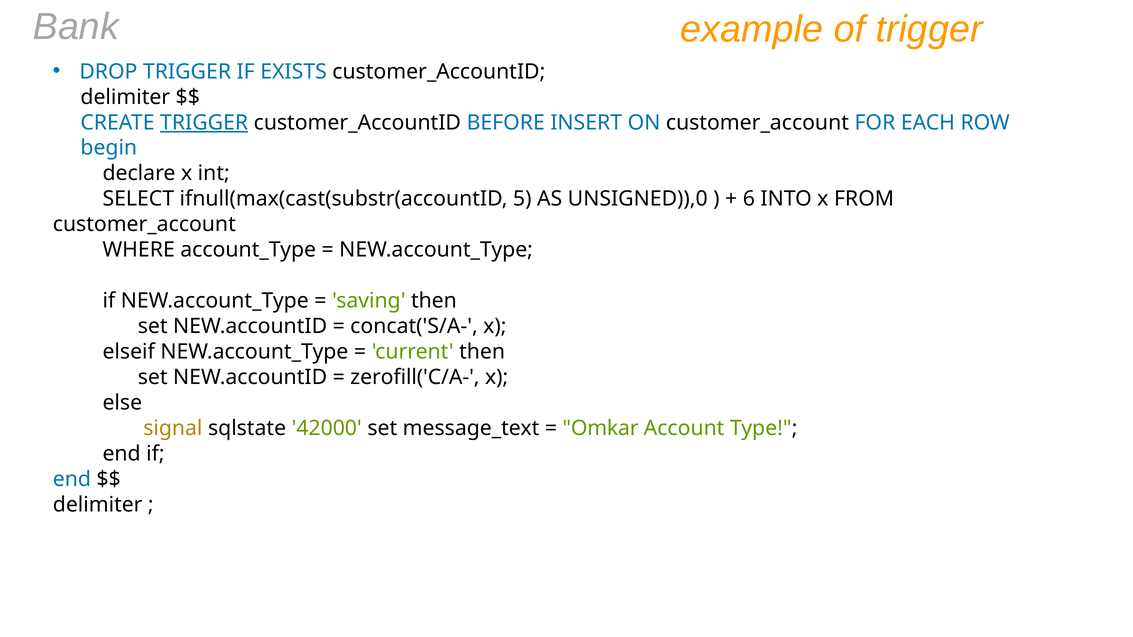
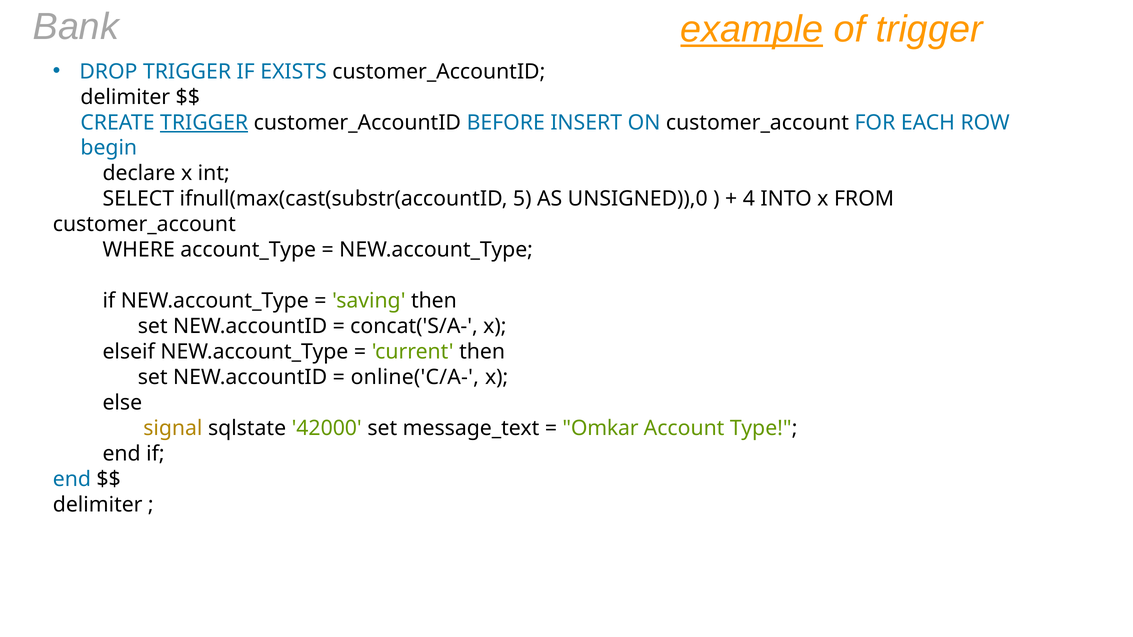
example underline: none -> present (752, 29)
6: 6 -> 4 (749, 199)
zerofill('C/A-: zerofill('C/A- -> online('C/A- (415, 377)
